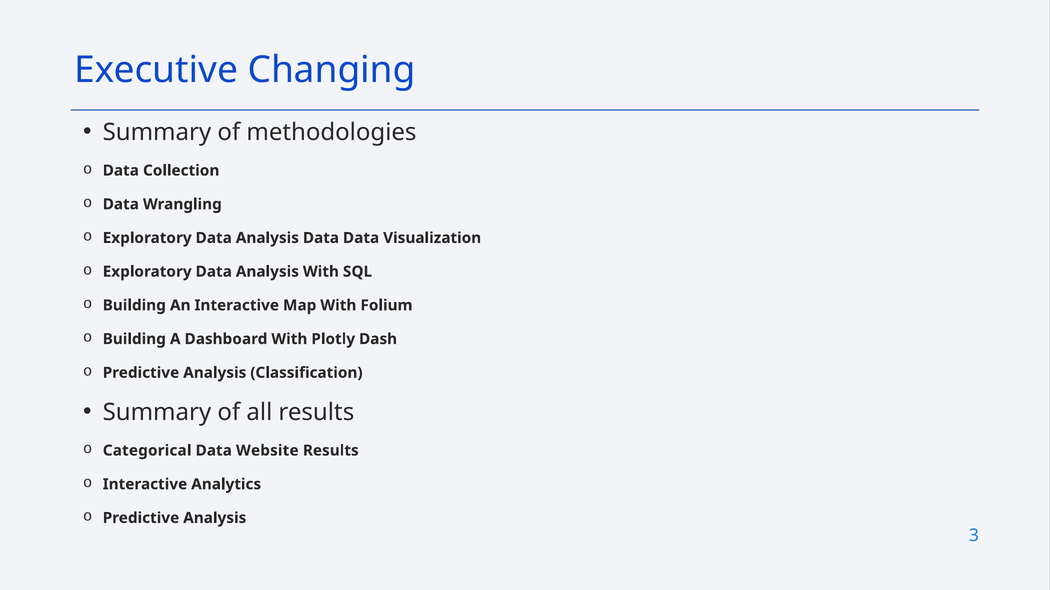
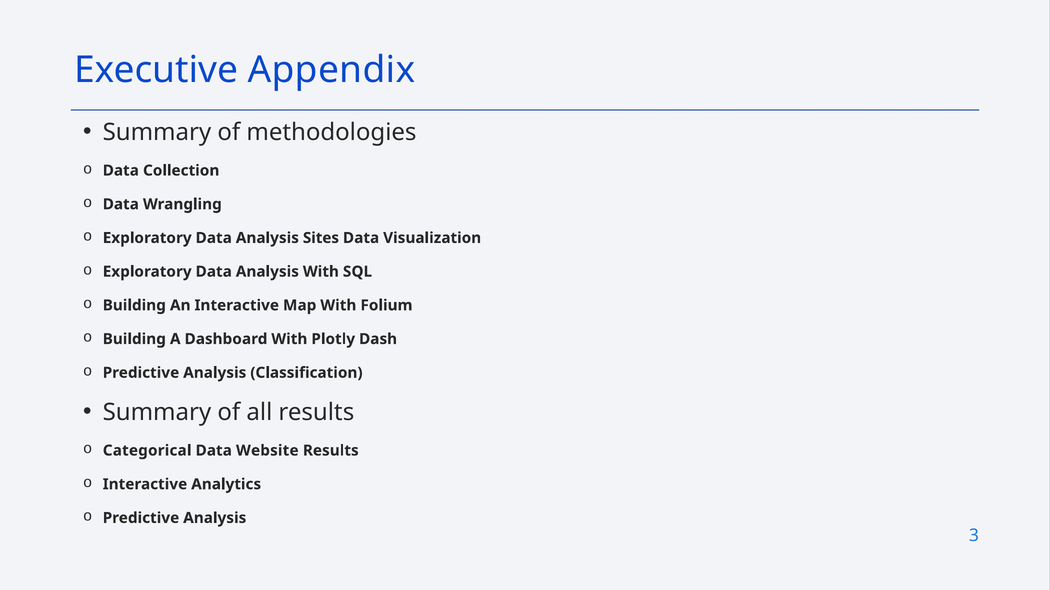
Changing: Changing -> Appendix (331, 70)
Analysis Data: Data -> Sites (321, 238)
